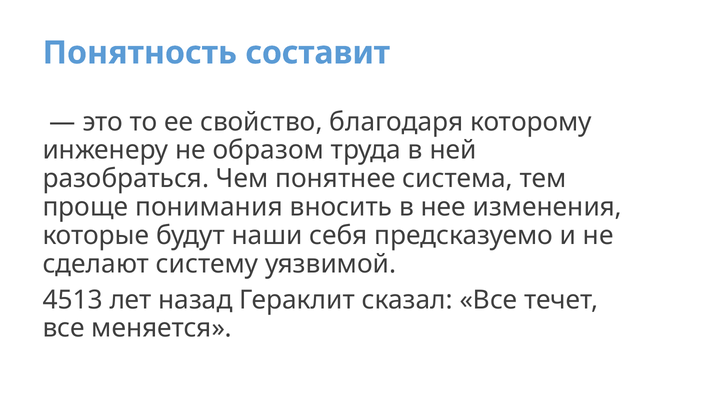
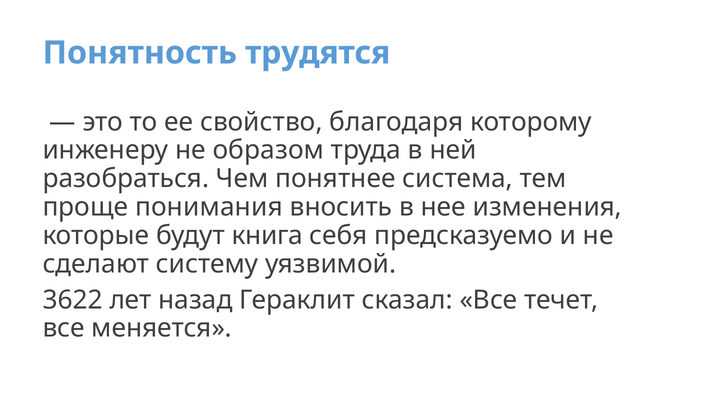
составит: составит -> трудятся (318, 53)
наши: наши -> книга (267, 236)
4513: 4513 -> 3622 (73, 300)
